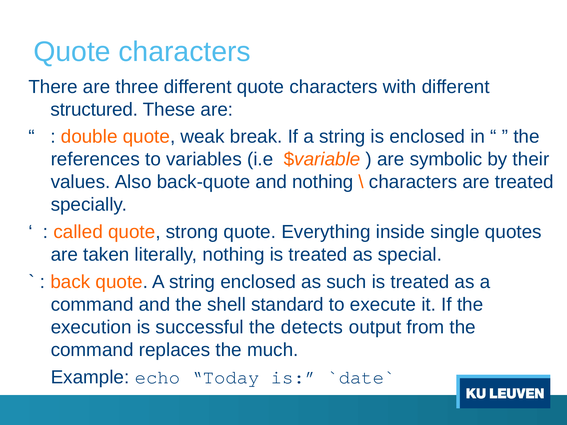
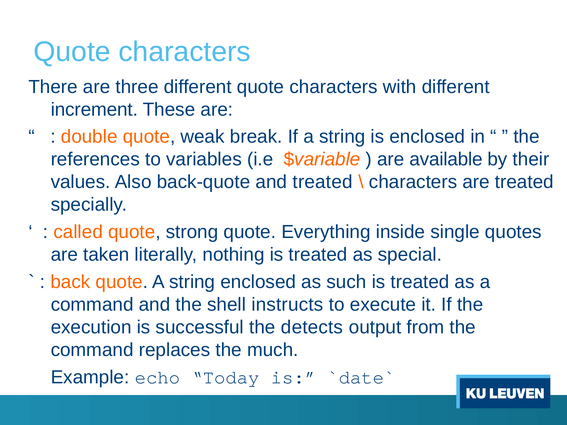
structured: structured -> increment (94, 110)
symbolic: symbolic -> available (446, 159)
and nothing: nothing -> treated (323, 182)
standard: standard -> instructs (287, 305)
